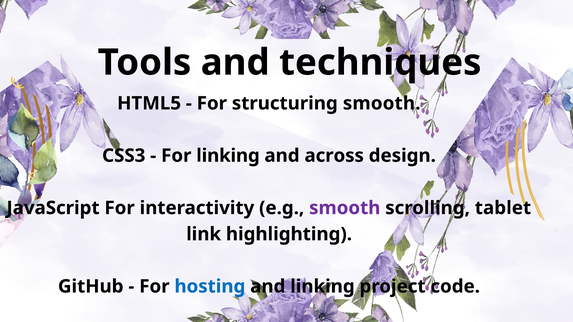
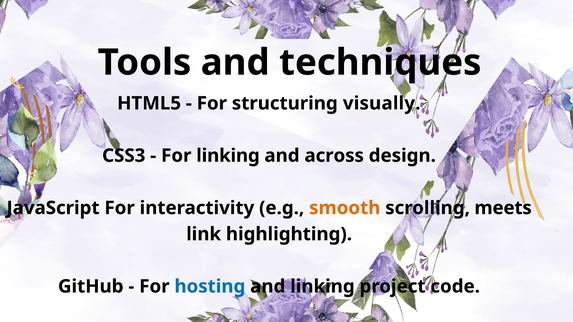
structuring smooth: smooth -> visually (382, 103)
smooth colour: purple -> orange (345, 208)
tablet: tablet -> meets (503, 208)
